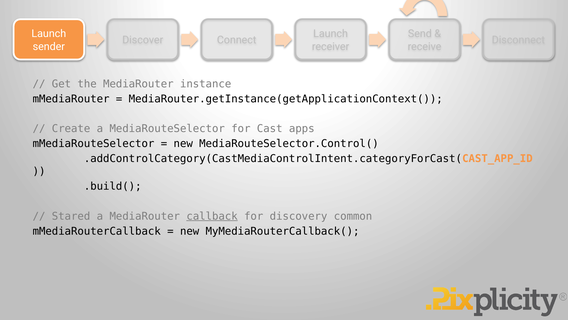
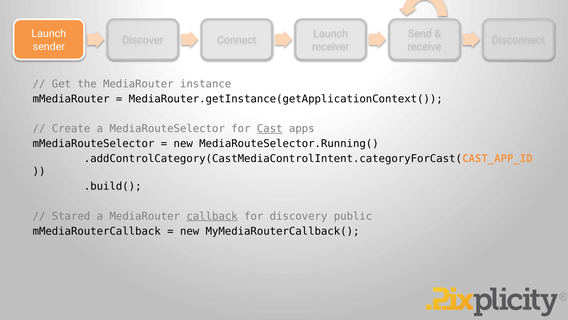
Cast underline: none -> present (270, 129)
MediaRouteSelector.Control(: MediaRouteSelector.Control( -> MediaRouteSelector.Running( (289, 143)
common: common -> public (353, 216)
